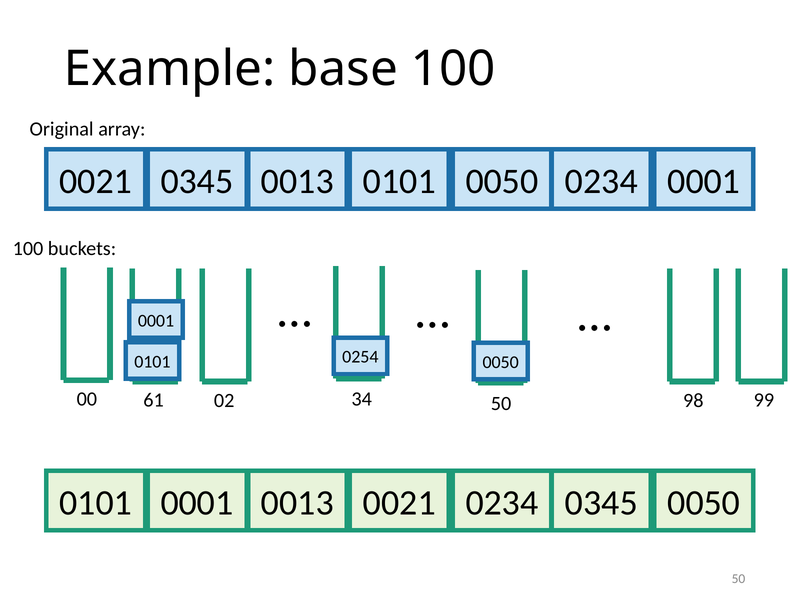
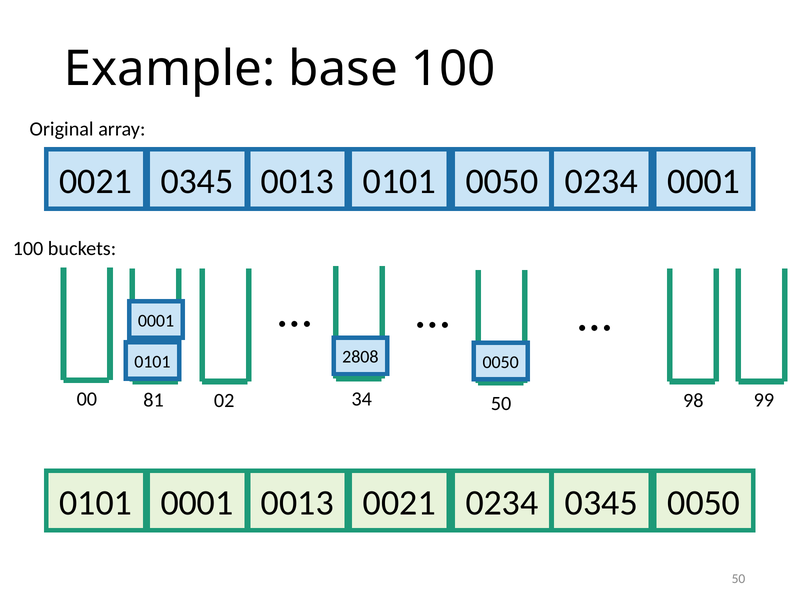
0254: 0254 -> 2808 (360, 357)
61: 61 -> 81 (154, 401)
